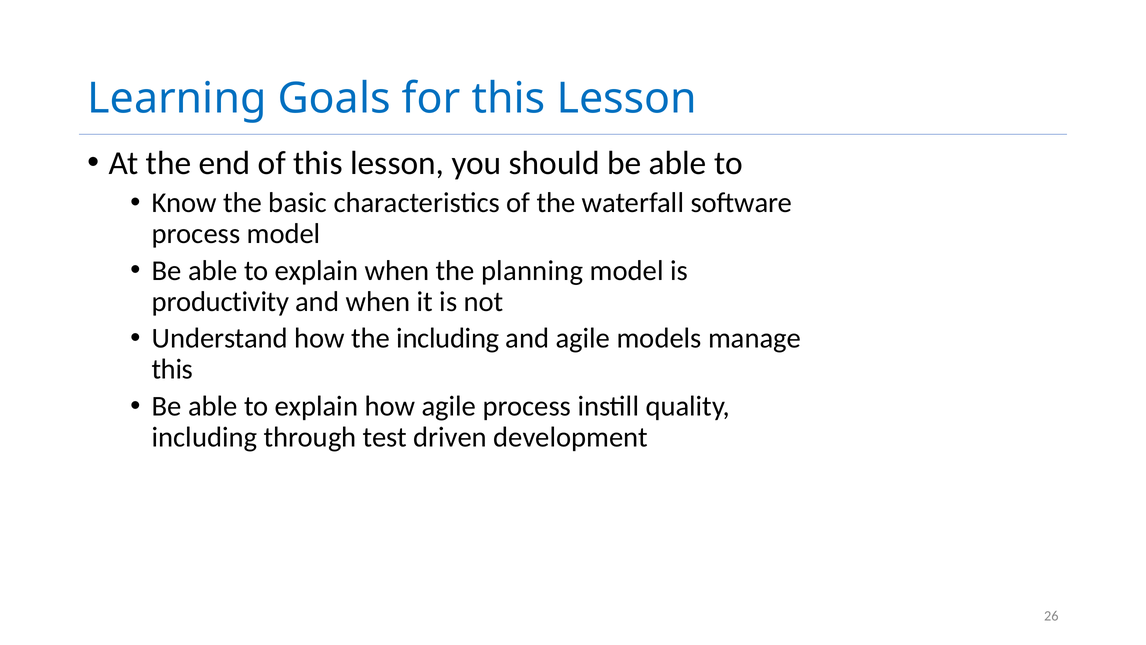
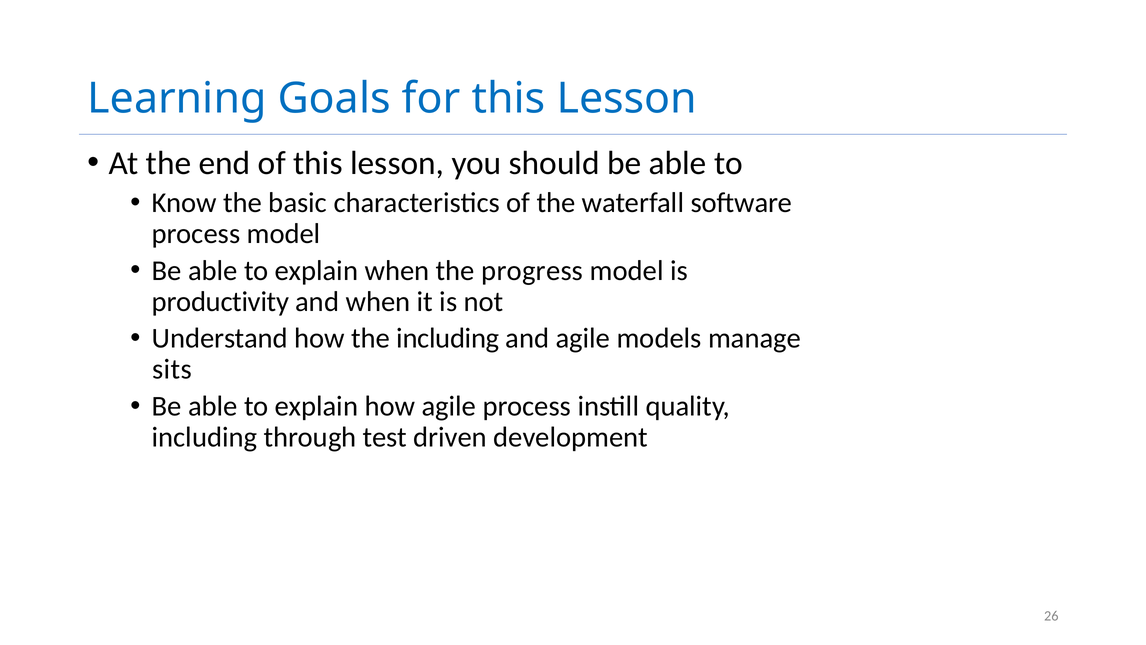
planning: planning -> progress (532, 270)
this: this -> sits (172, 369)
